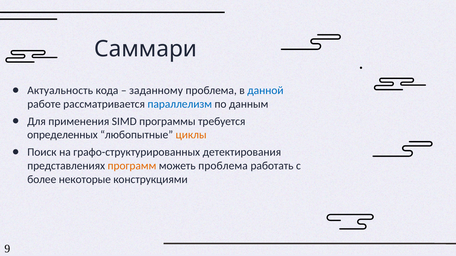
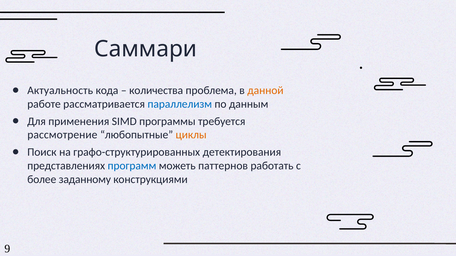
заданному: заданному -> количества (156, 91)
данной colour: blue -> orange (265, 91)
определенных: определенных -> рассмотрение (62, 135)
программ colour: orange -> blue (132, 166)
можеть проблема: проблема -> паттернов (223, 166)
некоторые: некоторые -> заданному (85, 180)
